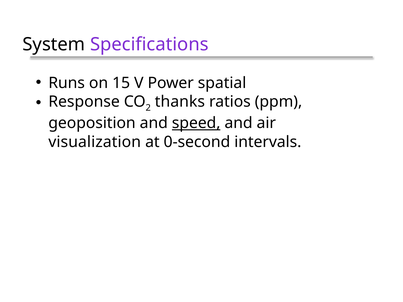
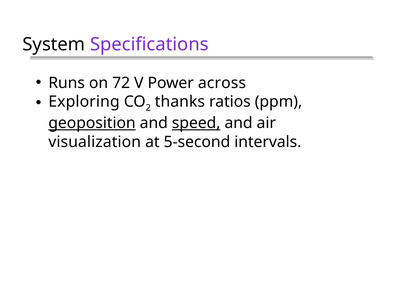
15: 15 -> 72 (121, 83)
spatial: spatial -> across (222, 83)
Response: Response -> Exploring (84, 102)
geoposition underline: none -> present (92, 123)
0-second: 0-second -> 5-second (197, 142)
